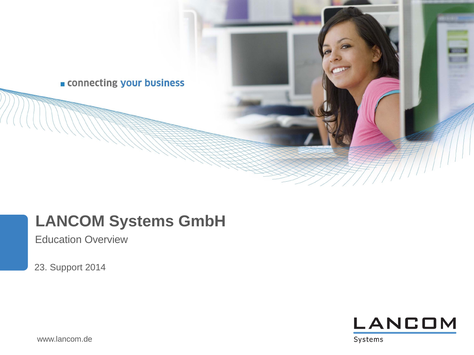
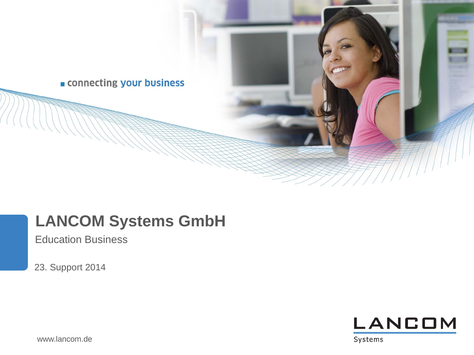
Overview: Overview -> Business (106, 240)
